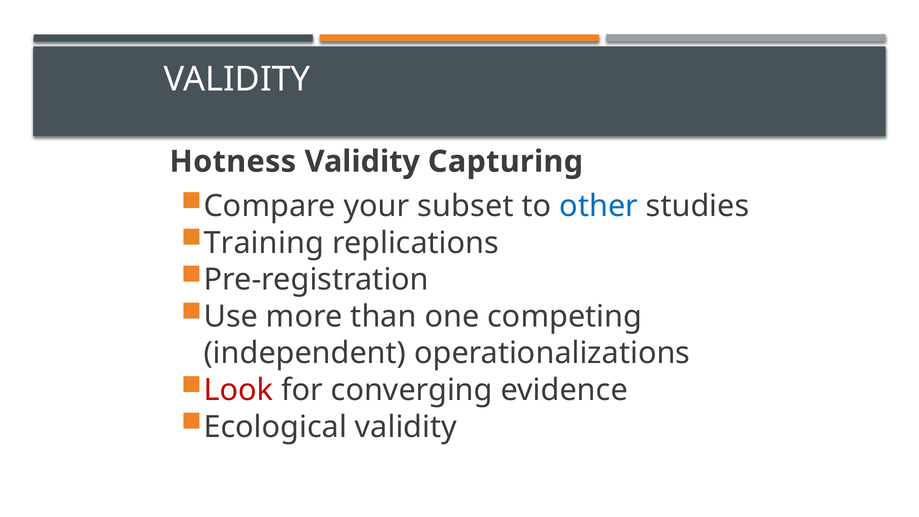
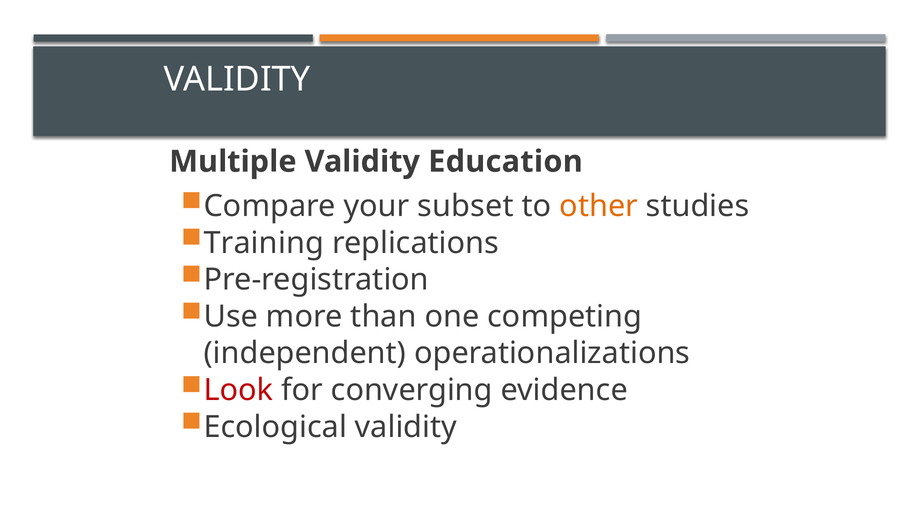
Hotness: Hotness -> Multiple (233, 162)
Capturing: Capturing -> Education (505, 162)
other colour: blue -> orange (599, 206)
